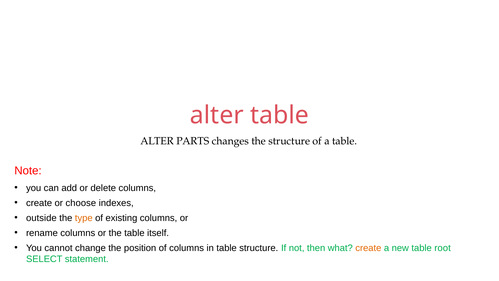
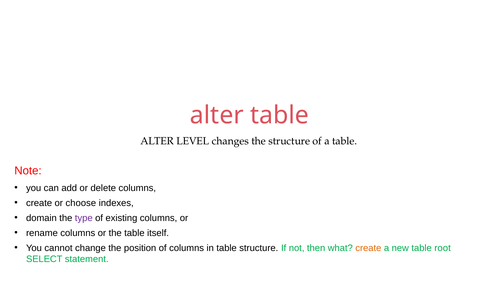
PARTS: PARTS -> LEVEL (193, 141)
outside: outside -> domain (41, 218)
type colour: orange -> purple (84, 218)
